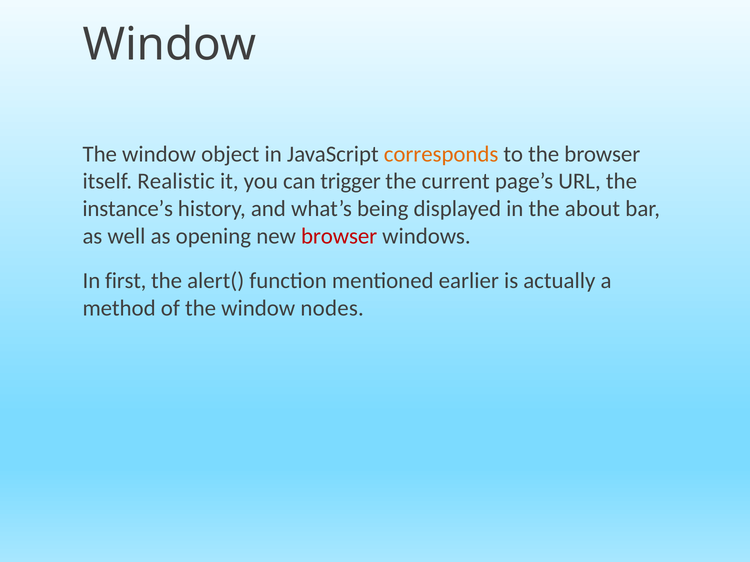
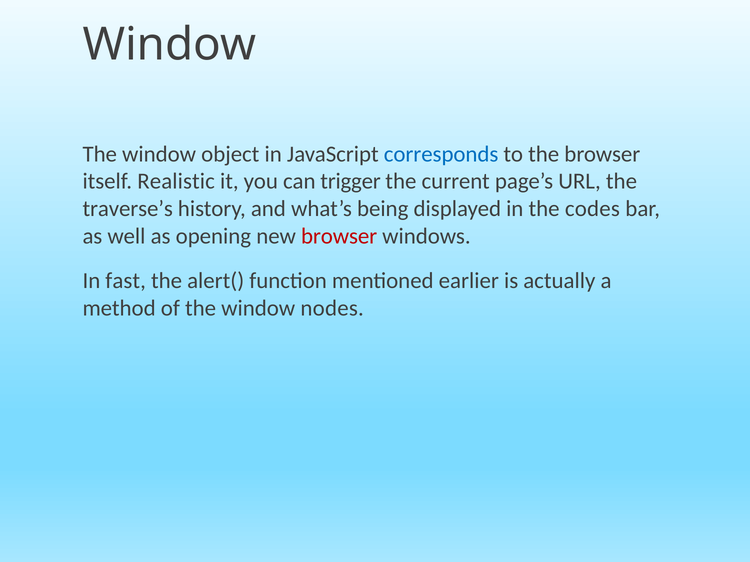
corresponds colour: orange -> blue (441, 154)
instance’s: instance’s -> traverse’s (128, 209)
about: about -> codes (592, 209)
first: first -> fast (126, 281)
